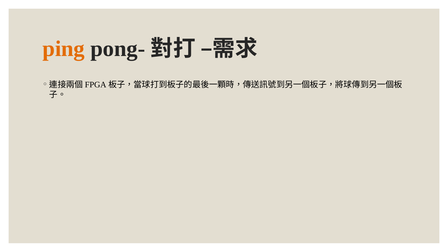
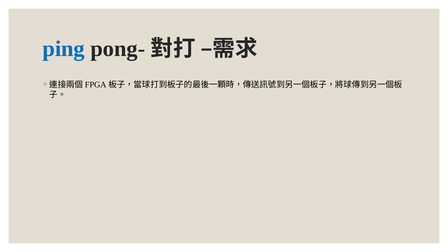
ping colour: orange -> blue (64, 49)
